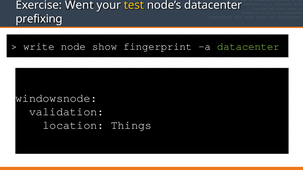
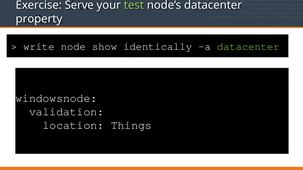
Went: Went -> Serve (79, 5)
test colour: yellow -> light green (134, 5)
prefixing: prefixing -> property (39, 19)
fingerprint: fingerprint -> identically (158, 47)
